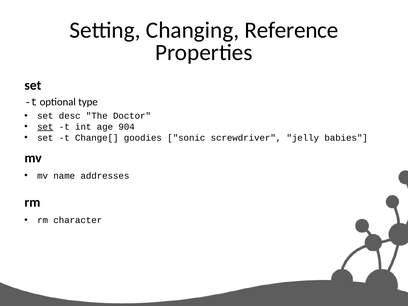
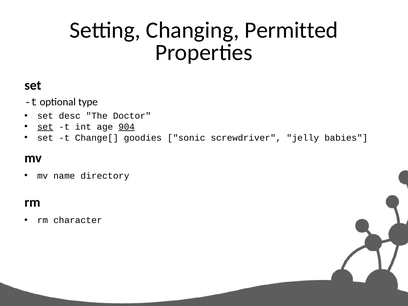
Reference: Reference -> Permitted (291, 30)
904 underline: none -> present (127, 127)
addresses: addresses -> directory (105, 176)
